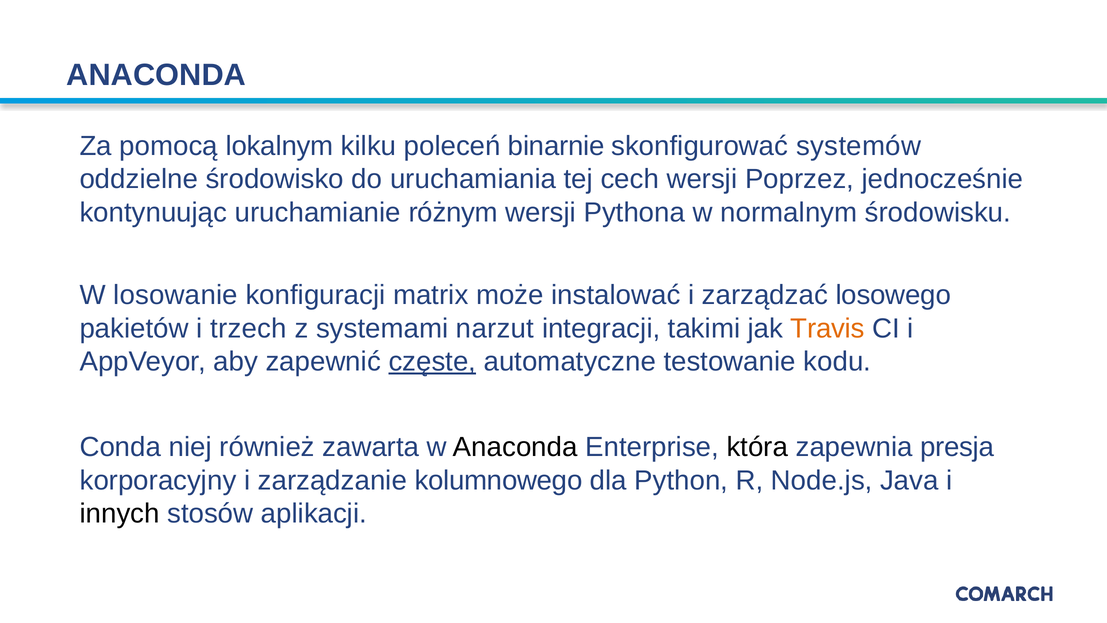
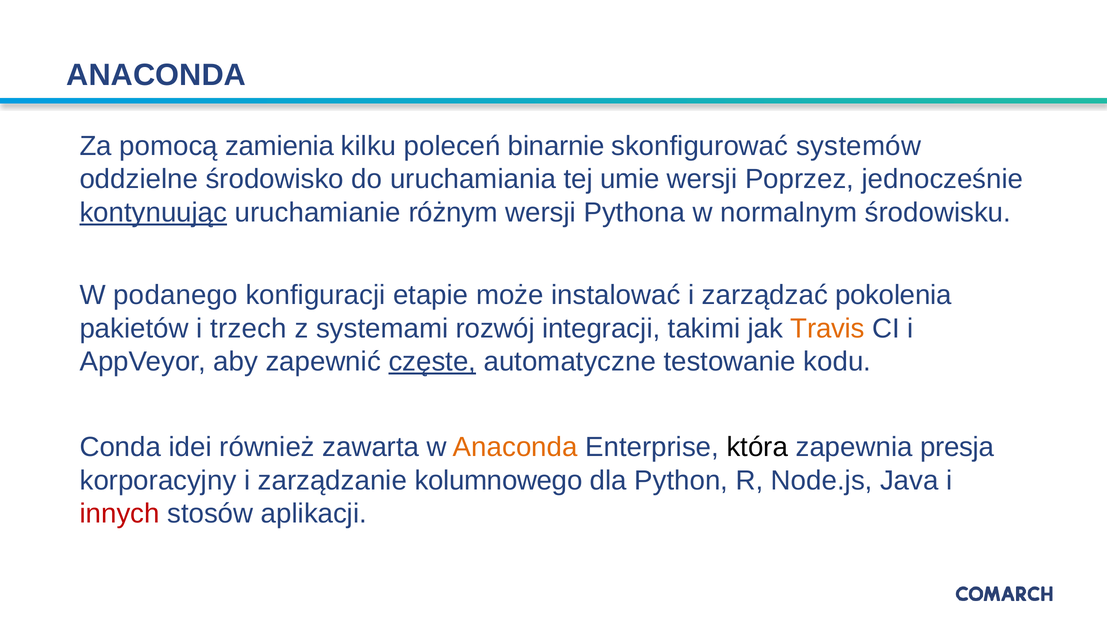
lokalnym: lokalnym -> zamienia (280, 146)
cech: cech -> umie (630, 179)
kontynuując underline: none -> present (153, 212)
losowanie: losowanie -> podanego (176, 295)
matrix: matrix -> etapie (431, 295)
losowego: losowego -> pokolenia (893, 295)
narzut: narzut -> rozwój (495, 328)
niej: niej -> idei (190, 447)
Anaconda colour: black -> orange (515, 447)
innych colour: black -> red (120, 514)
